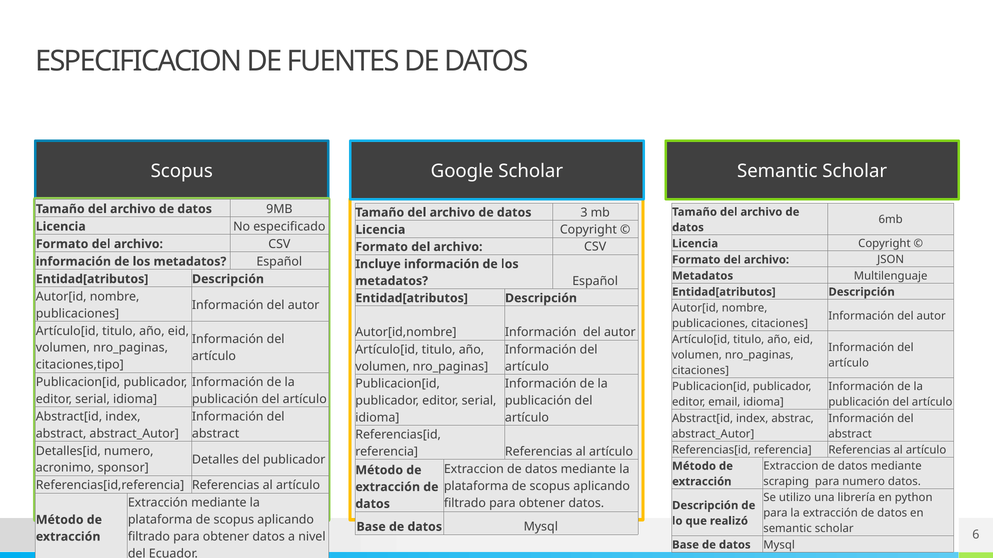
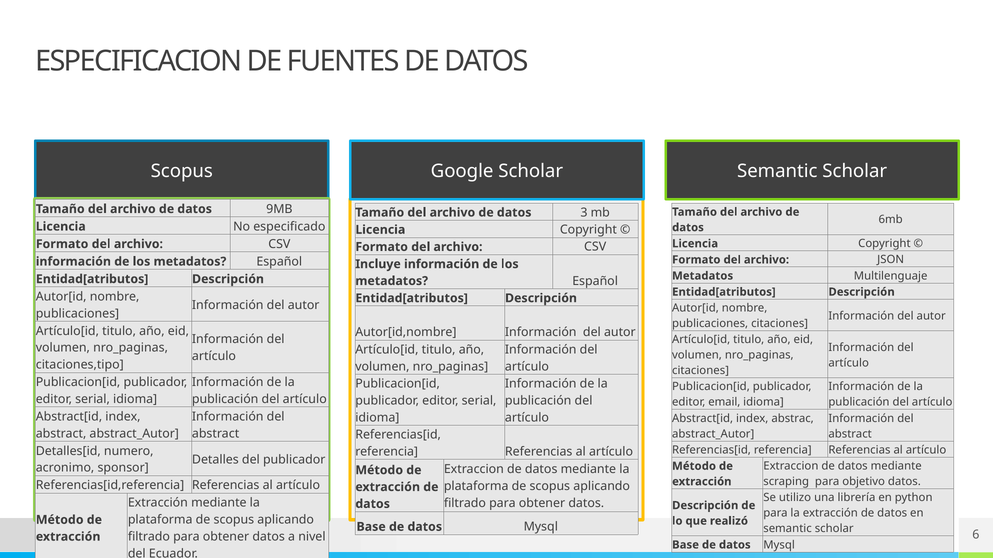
para numero: numero -> objetivo (864, 482)
